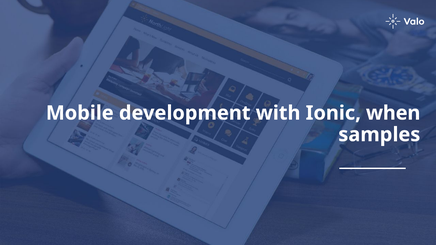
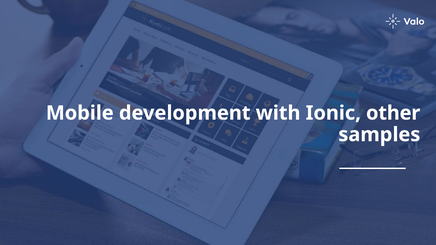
when: when -> other (393, 113)
